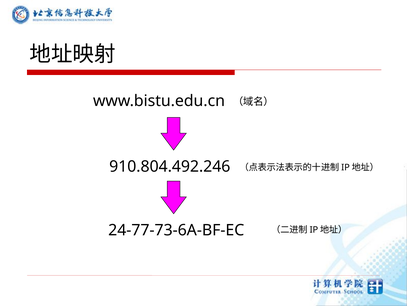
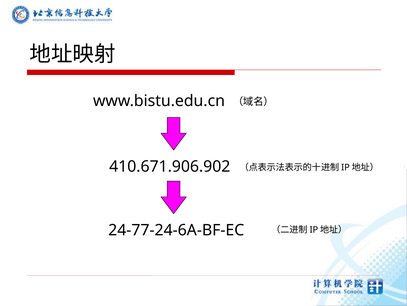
910.804.492.246: 910.804.492.246 -> 410.671.906.902 (170, 166)
24-77-73-6A-BF-EC: 24-77-73-6A-BF-EC -> 24-77-24-6A-BF-EC (176, 230)
